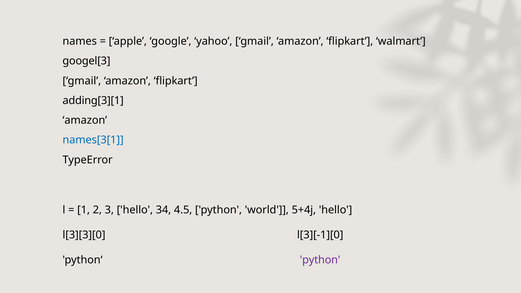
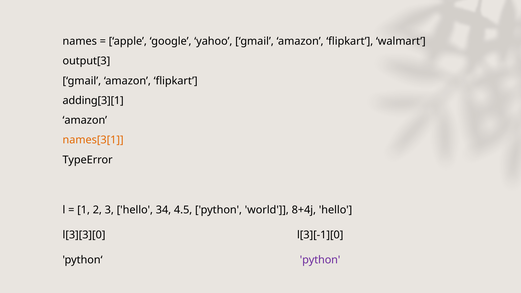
googel[3: googel[3 -> output[3 (86, 61)
names[3[1 colour: blue -> orange (93, 140)
5+4j: 5+4j -> 8+4j (304, 210)
